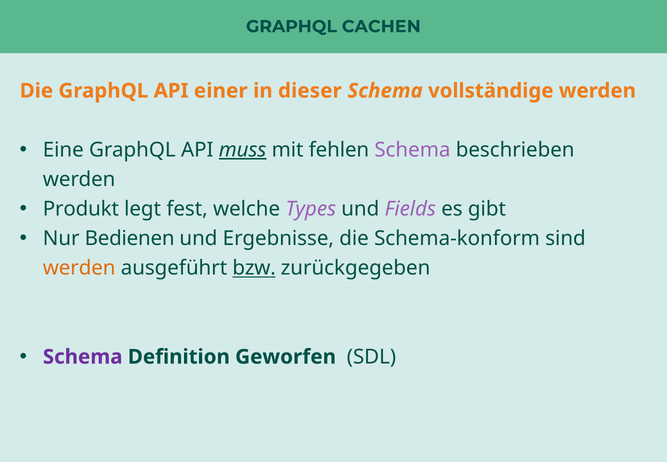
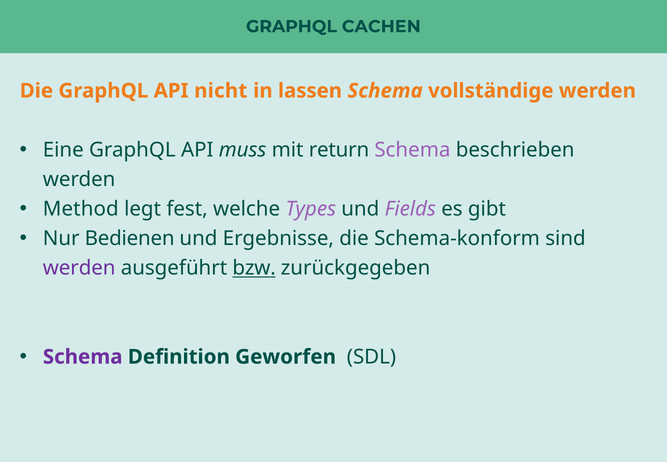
einer: einer -> nicht (221, 91)
dieser: dieser -> lassen (310, 91)
muss underline: present -> none (243, 150)
fehlen: fehlen -> return (339, 150)
Produkt: Produkt -> Method (81, 209)
werden colour: orange -> purple (79, 268)
